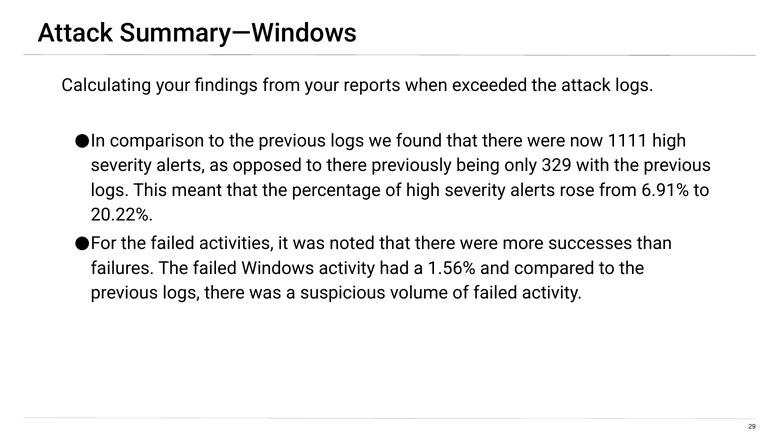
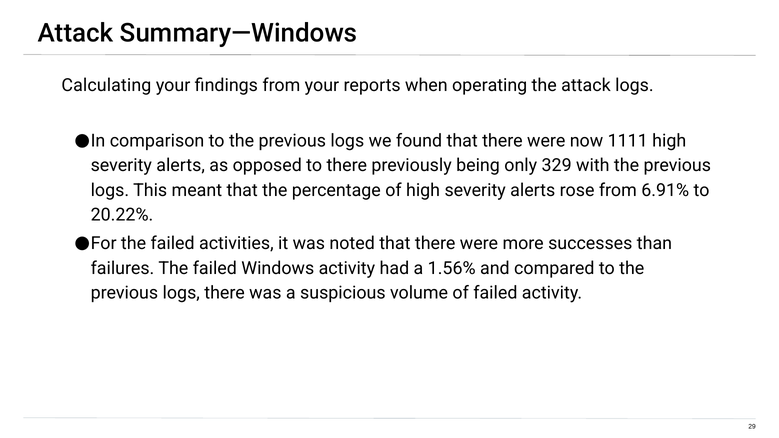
exceeded: exceeded -> operating (490, 85)
